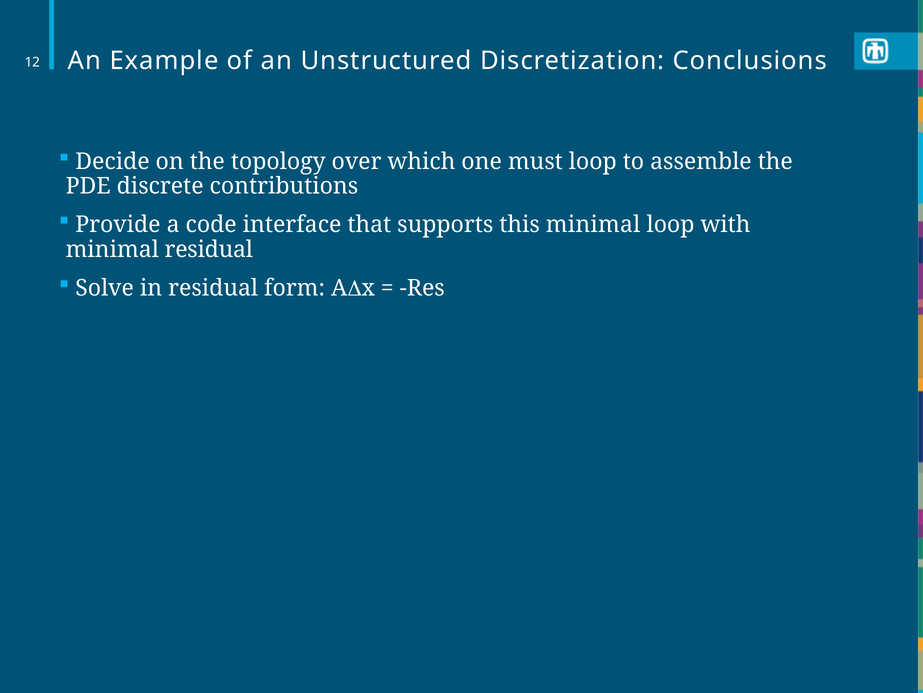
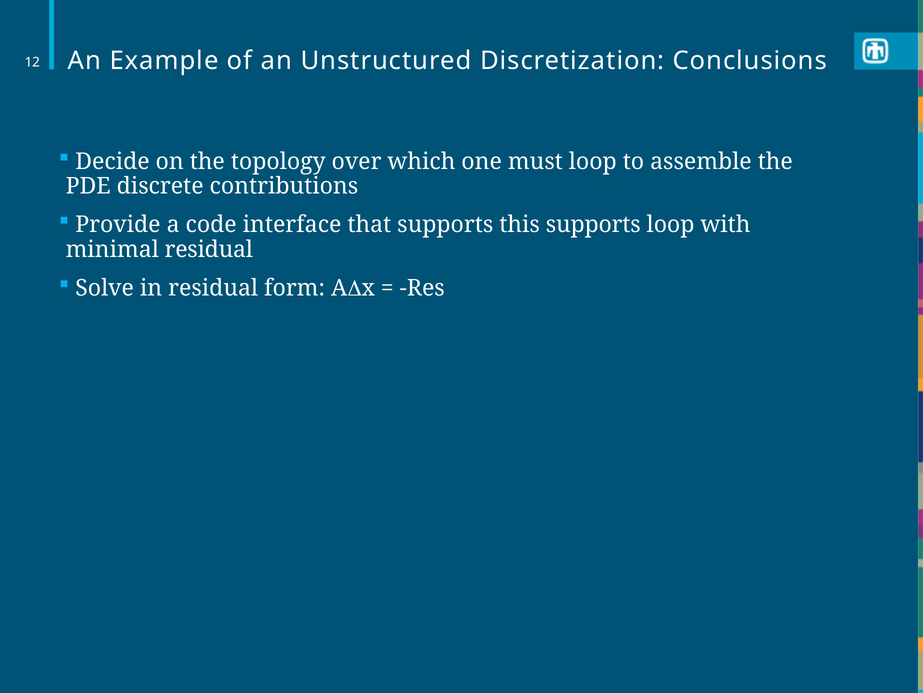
this minimal: minimal -> supports (593, 225)
